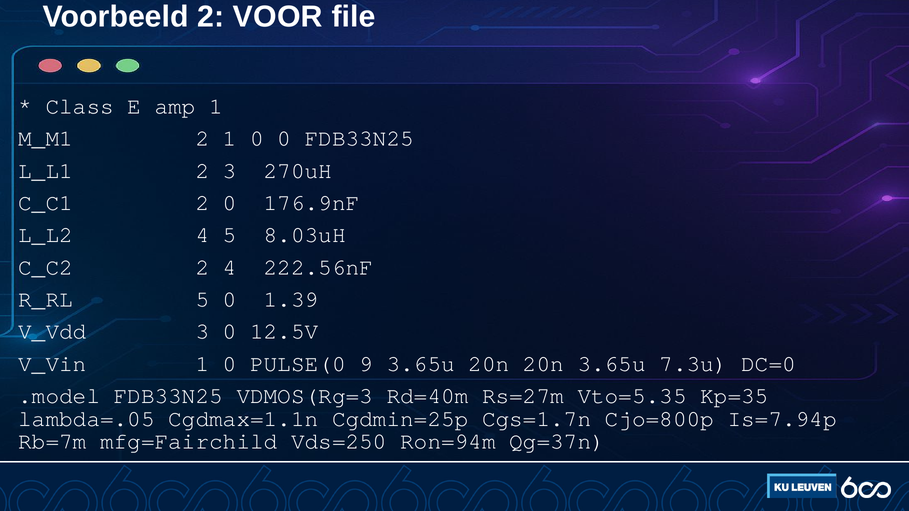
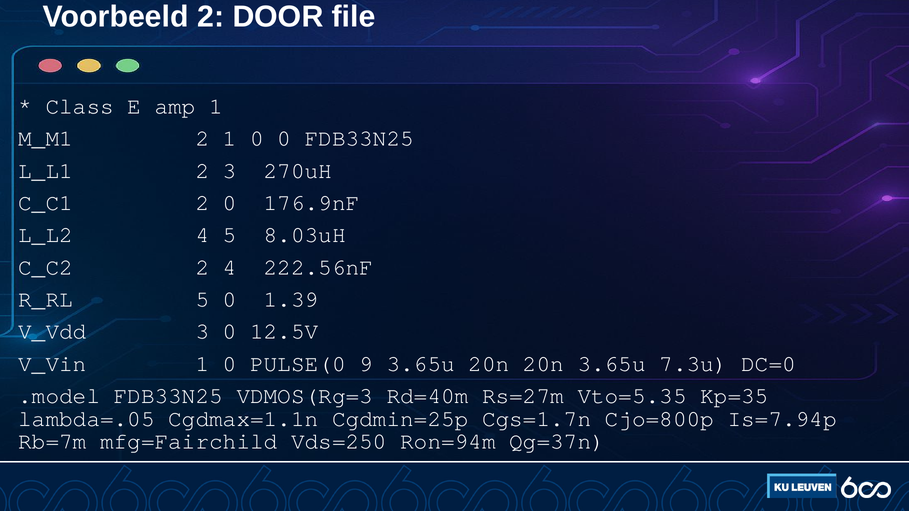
VOOR: VOOR -> DOOR (278, 17)
